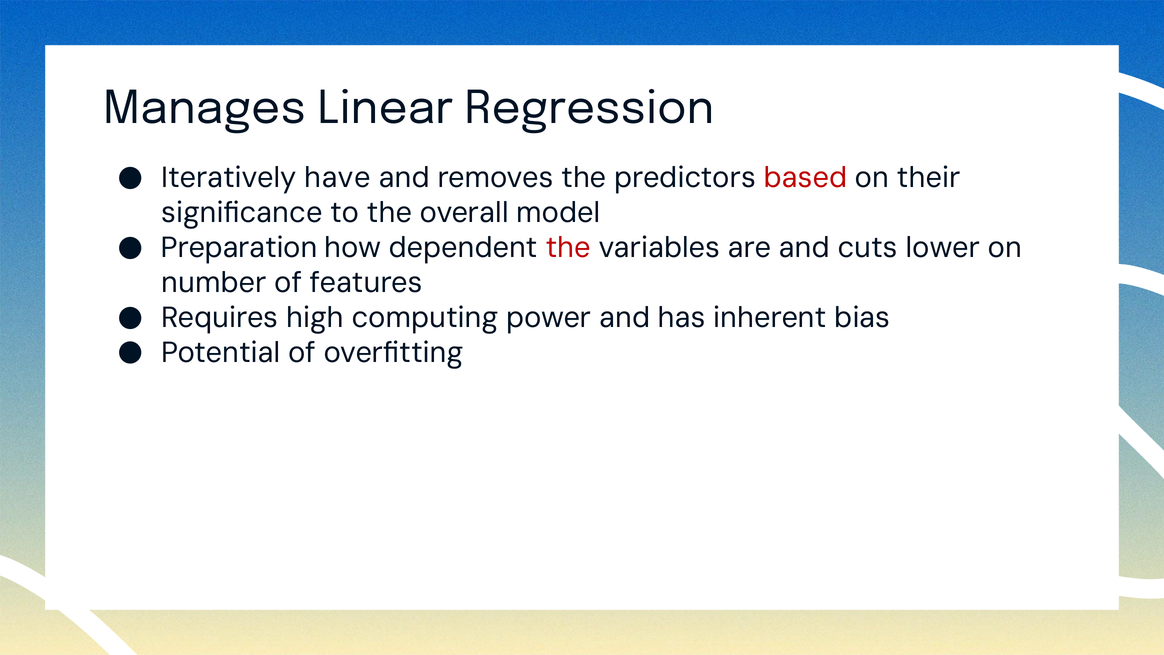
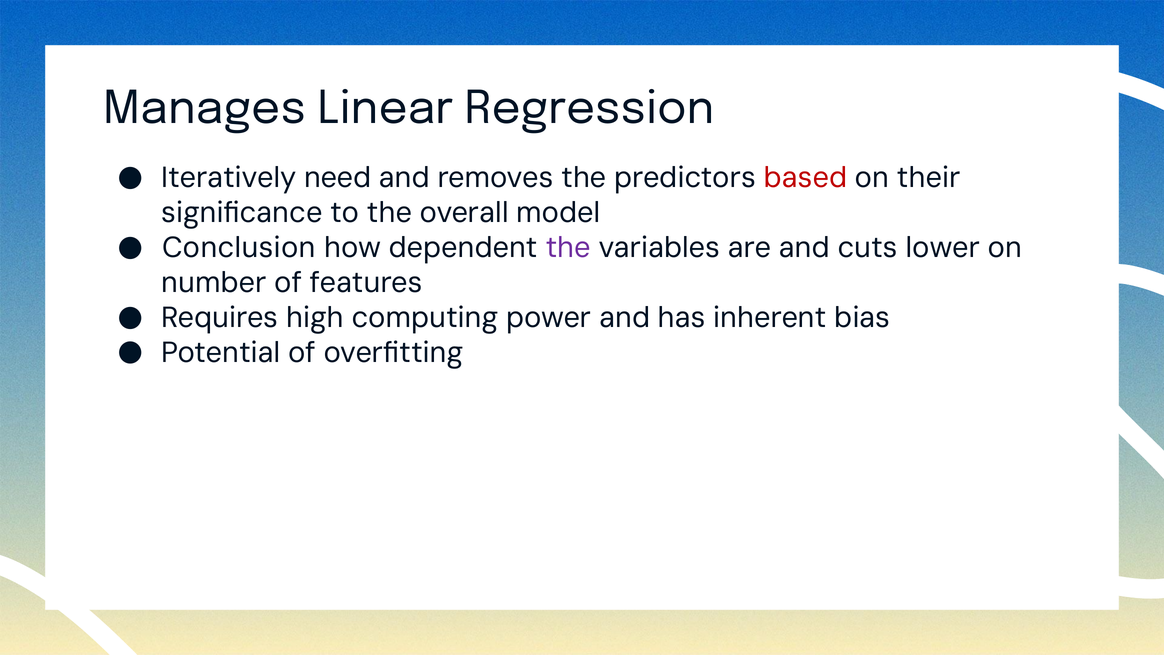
have: have -> need (338, 178)
Preparation: Preparation -> Conclusion (239, 248)
the colour: red -> purple (568, 248)
